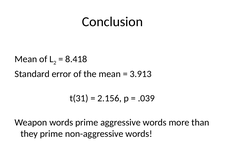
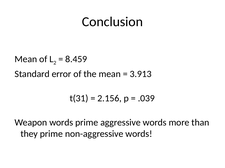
8.418: 8.418 -> 8.459 (76, 59)
